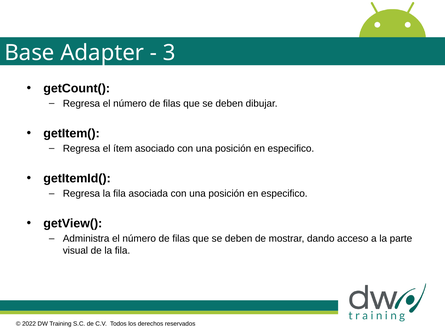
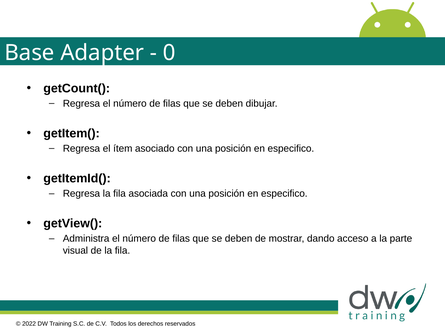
3: 3 -> 0 (169, 53)
